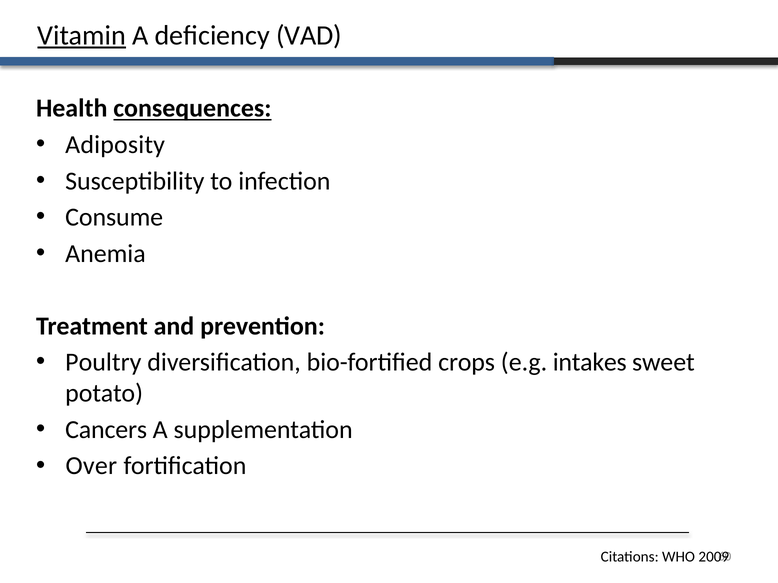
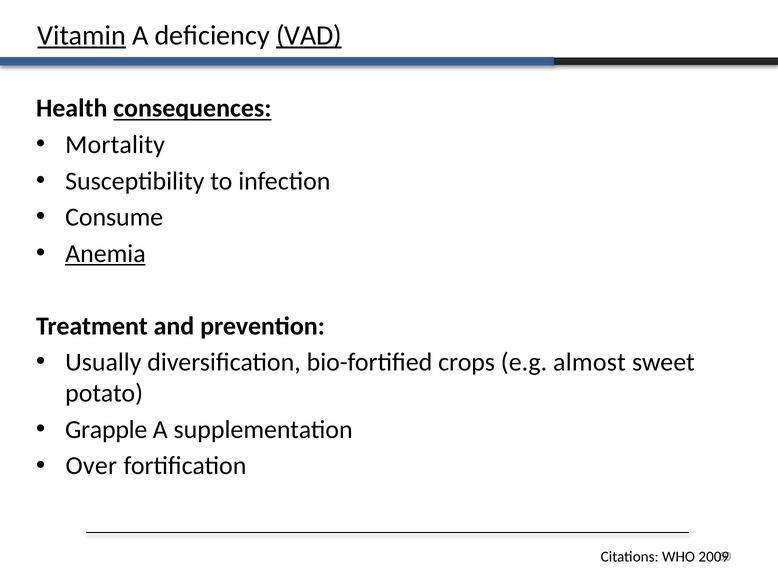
VAD underline: none -> present (309, 35)
Adiposity: Adiposity -> Mortality (115, 145)
Anemia underline: none -> present (105, 254)
Poultry: Poultry -> Usually (103, 363)
intakes: intakes -> almost (589, 363)
Cancers: Cancers -> Grapple (106, 430)
